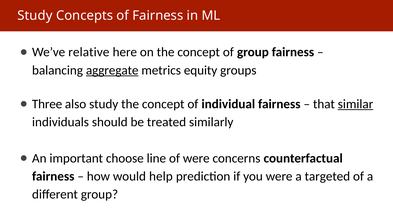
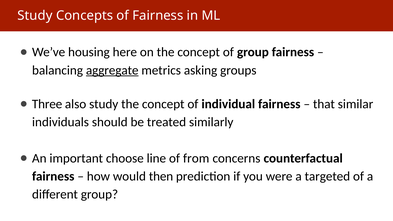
relative: relative -> housing (89, 52)
equity: equity -> asking (201, 70)
similar underline: present -> none (356, 104)
of were: were -> from (196, 158)
help: help -> then (161, 176)
